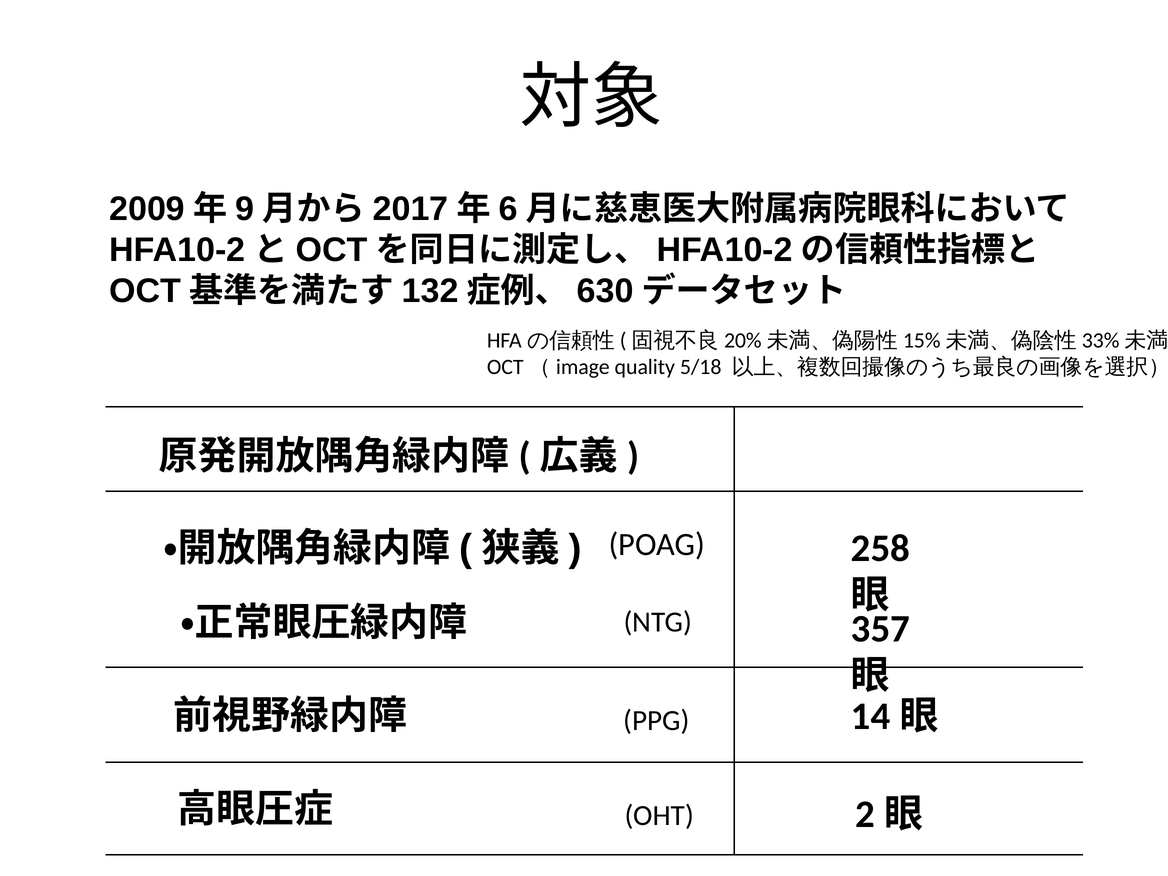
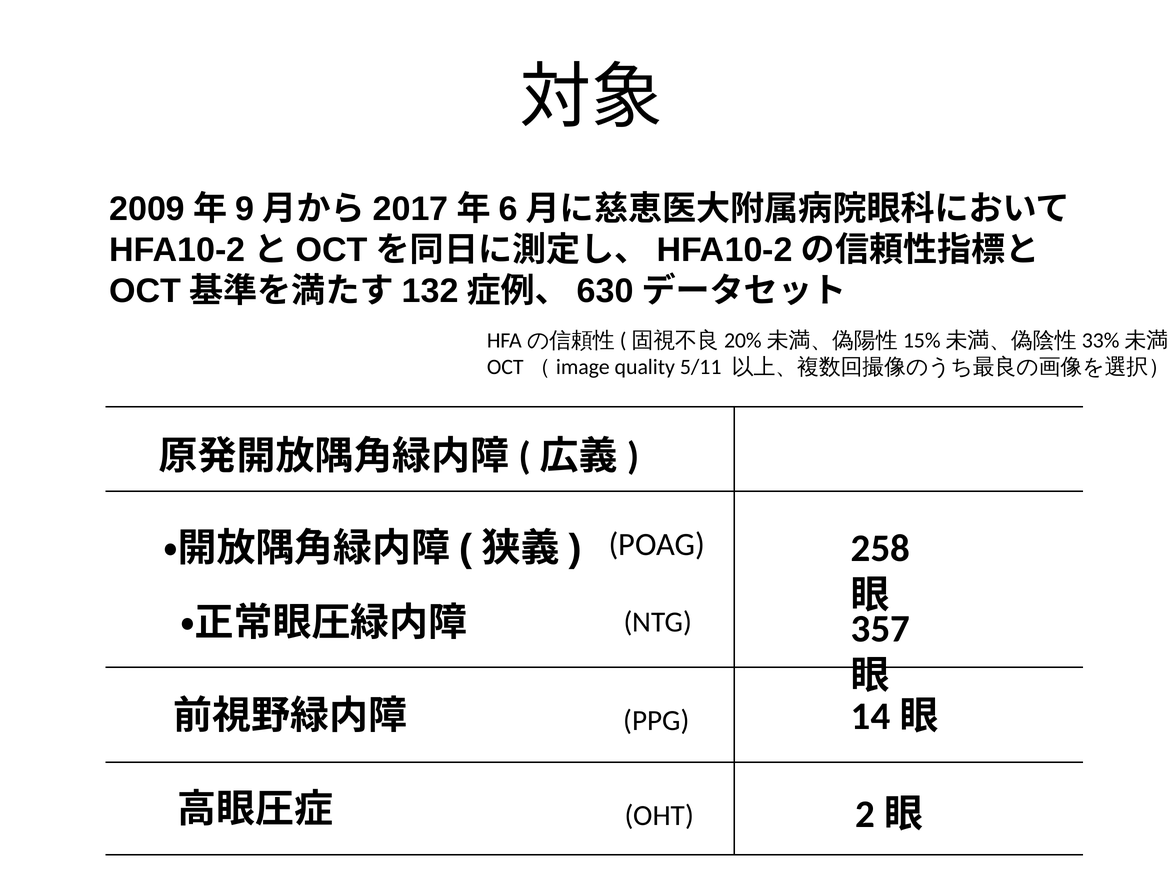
5/18: 5/18 -> 5/11 (701, 367)
